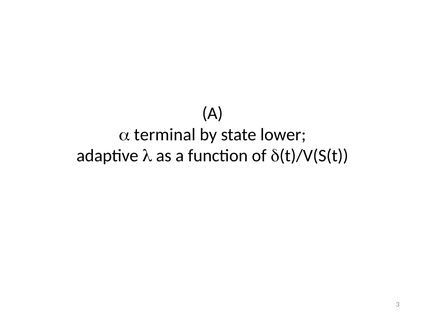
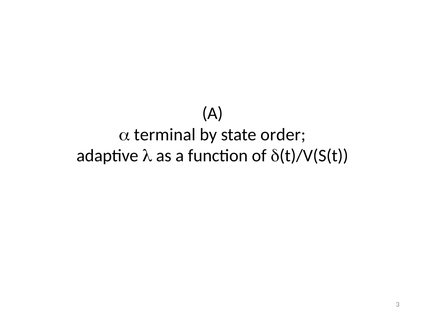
lower: lower -> order (283, 134)
